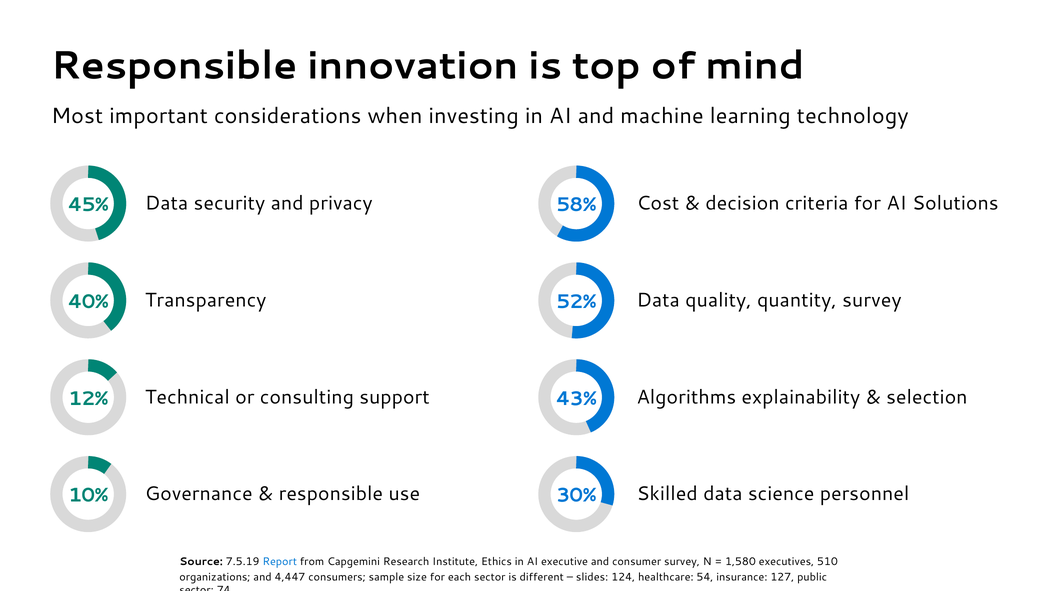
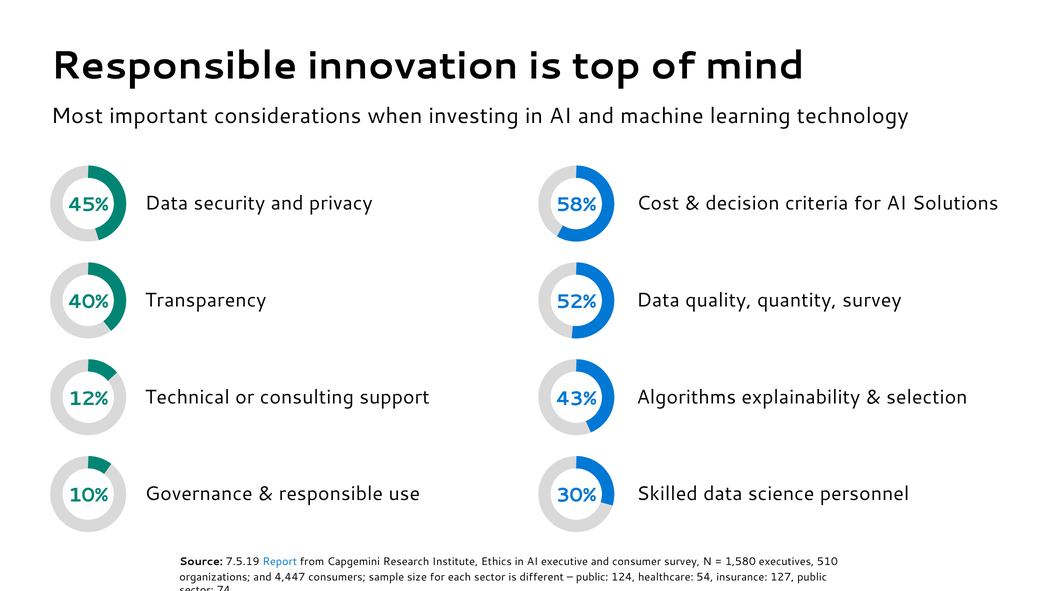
slides: slides -> public (592, 577)
